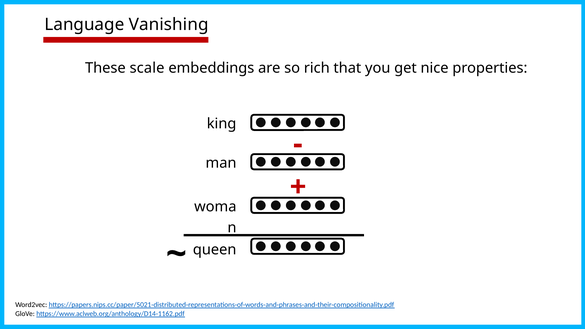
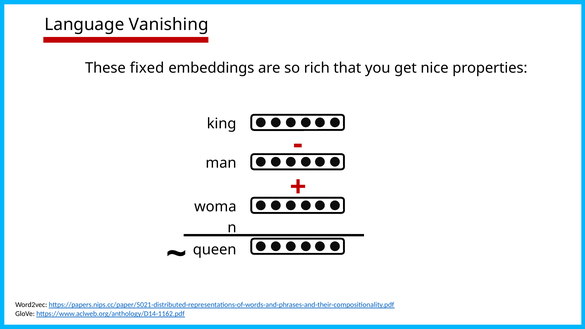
scale: scale -> fixed (147, 68)
